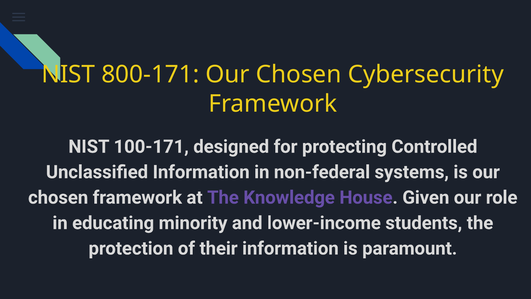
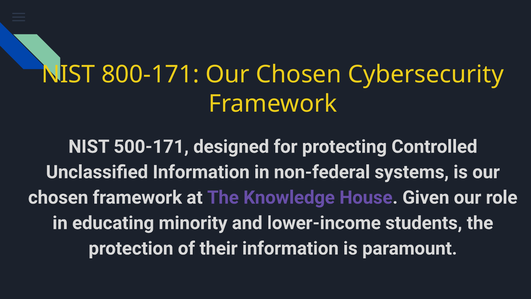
100-171: 100-171 -> 500-171 (151, 147)
